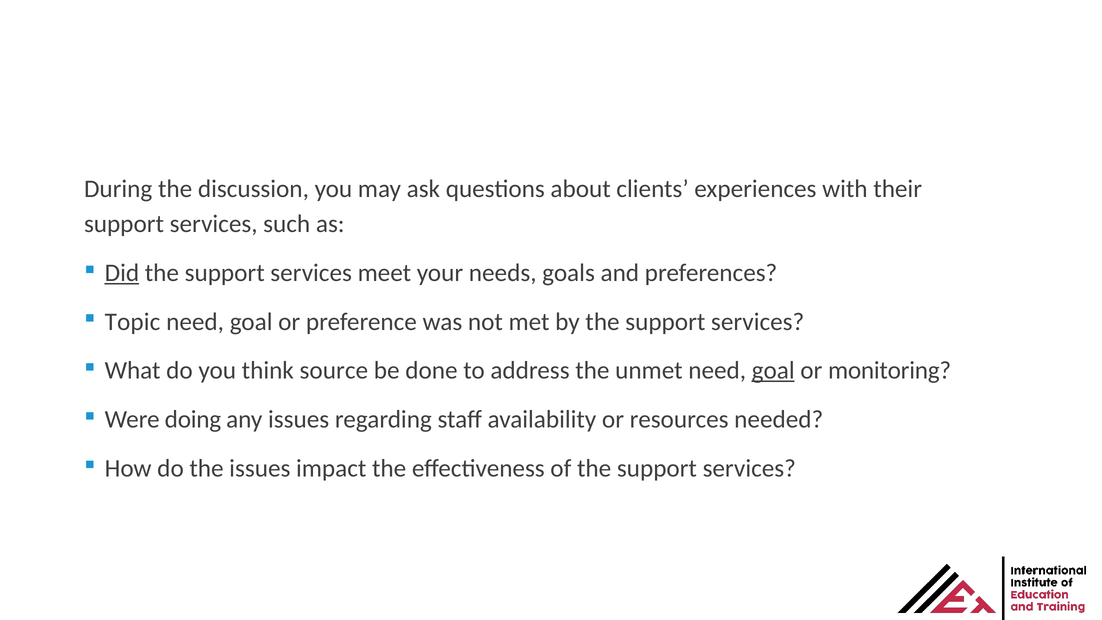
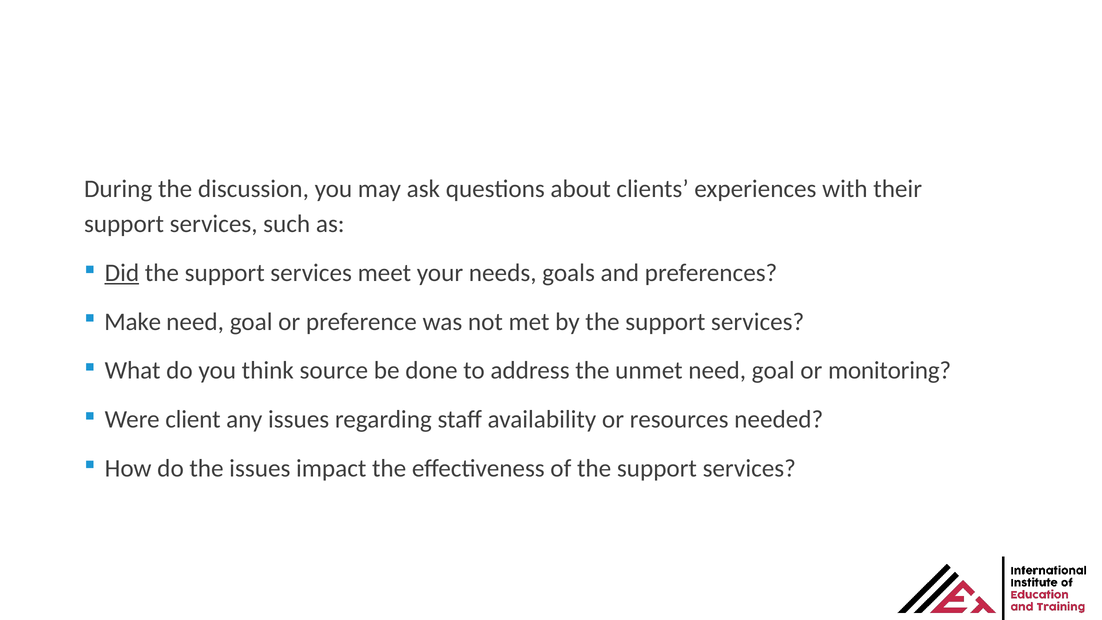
Topic: Topic -> Make (133, 322)
goal underline: present -> none (773, 371)
doing: doing -> client (193, 419)
